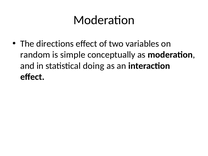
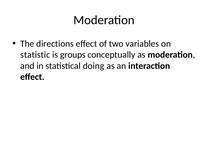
random: random -> statistic (35, 55)
simple: simple -> groups (73, 55)
